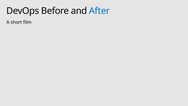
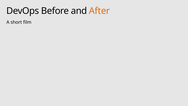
After colour: blue -> orange (99, 11)
